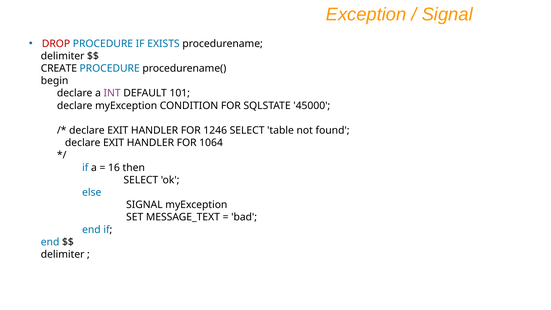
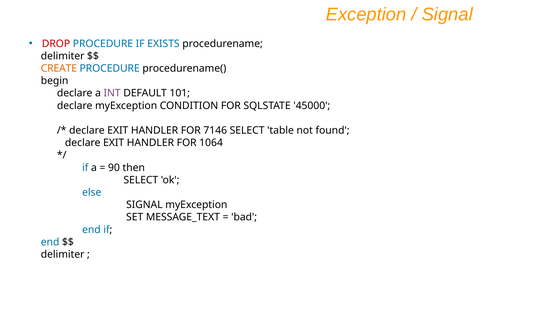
CREATE colour: black -> orange (59, 68)
1246: 1246 -> 7146 (215, 130)
16: 16 -> 90 (114, 168)
